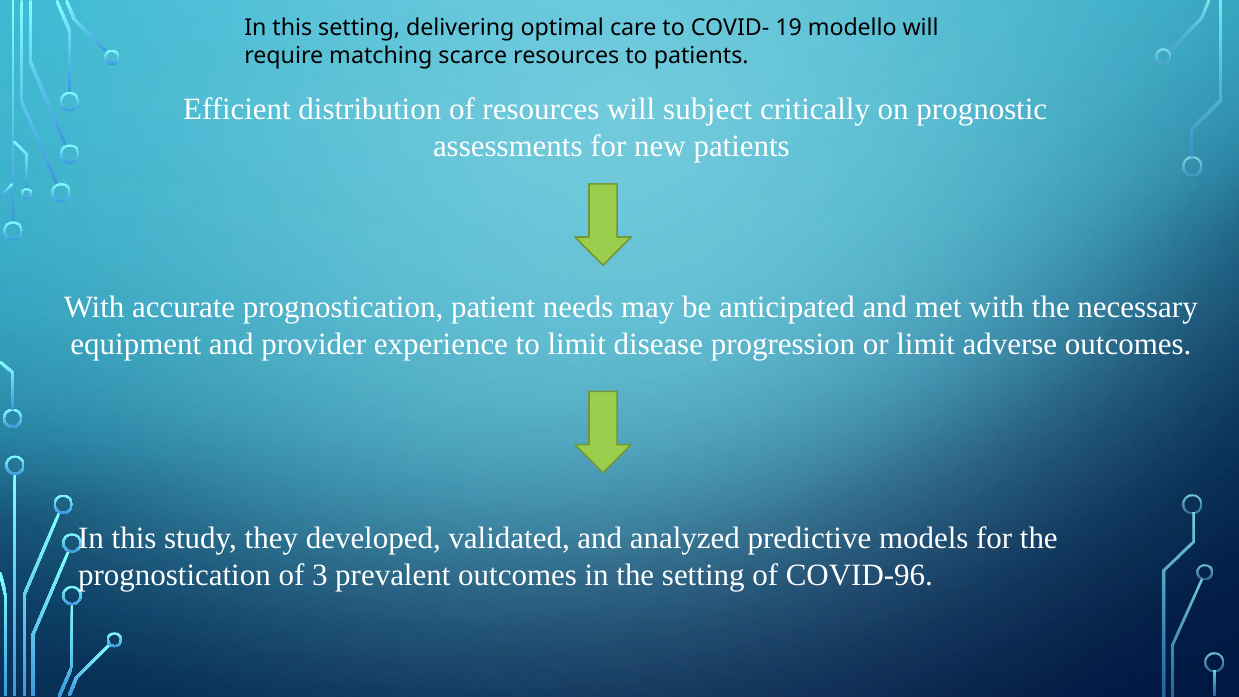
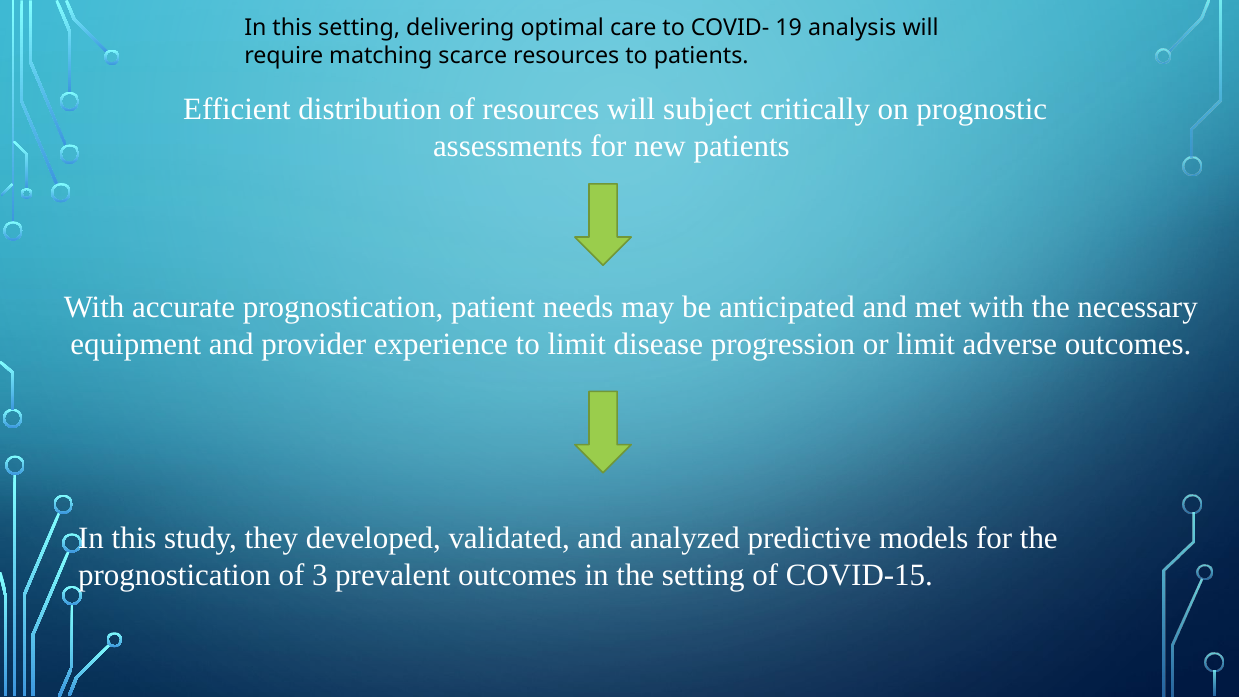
modello: modello -> analysis (852, 28)
COVID-96: COVID-96 -> COVID-15 (859, 575)
